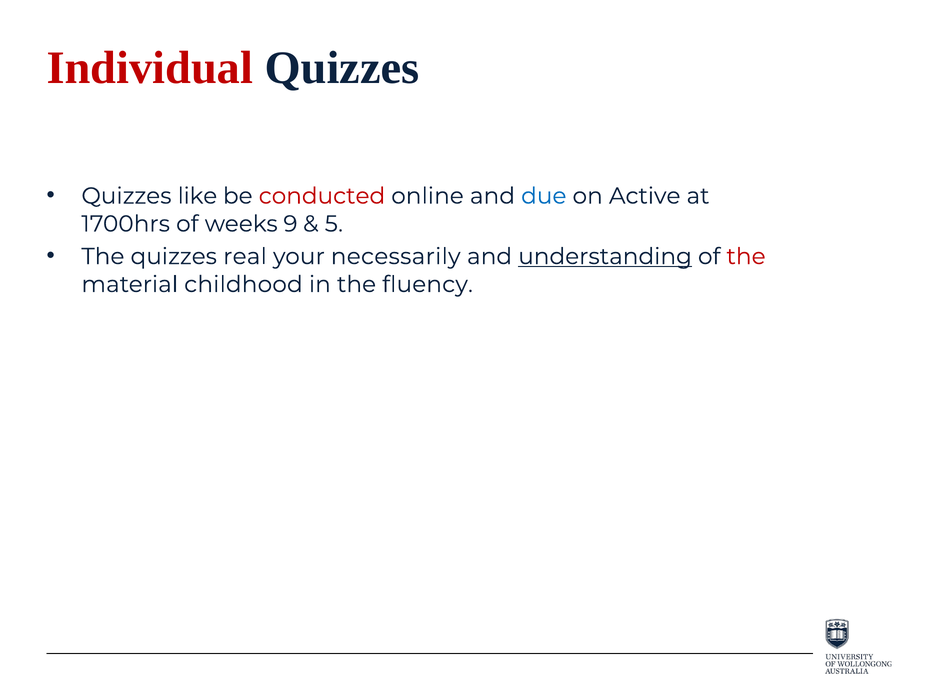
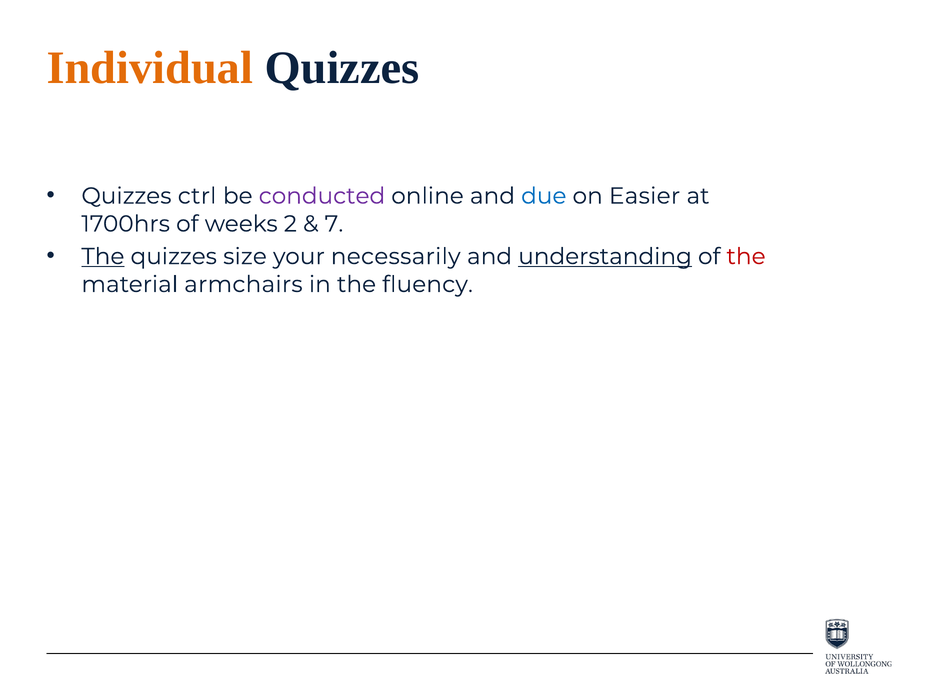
Individual colour: red -> orange (150, 68)
like: like -> ctrl (197, 196)
conducted colour: red -> purple (322, 196)
Active: Active -> Easier (645, 196)
9: 9 -> 2 (290, 224)
5: 5 -> 7 (334, 224)
The underline: none -> present (103, 256)
real: real -> size (245, 256)
childhood: childhood -> armchairs (243, 284)
